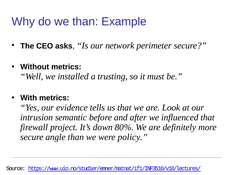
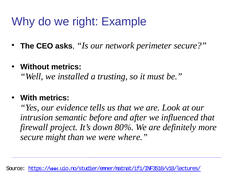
we than: than -> right (85, 22)
angle: angle -> might (56, 137)
policy: policy -> where (133, 137)
